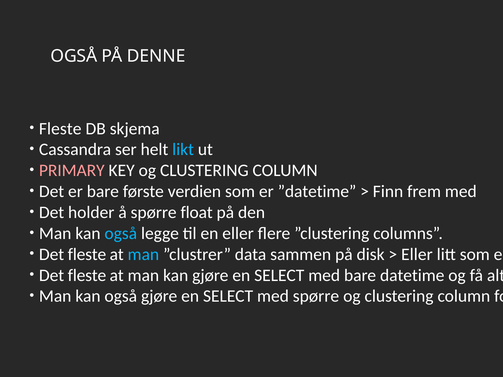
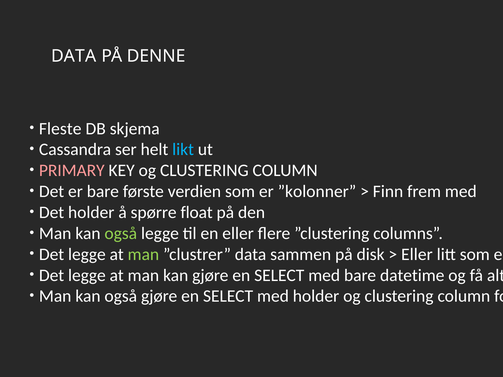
OGSÅ: OGSÅ -> DATA (74, 56)
”datetime: ”datetime -> ”kolonner (317, 192)
også colour: light blue -> light green (121, 234)
fleste: fleste -> legge (87, 254)
man colour: light blue -> light green (143, 254)
fleste: fleste -> legge (87, 275)
med spørre: spørre -> holder (316, 296)
